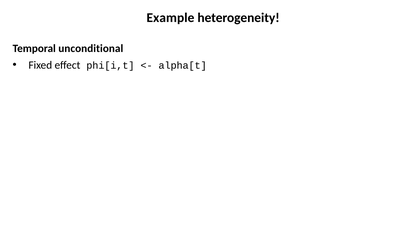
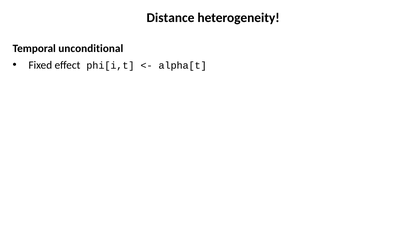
Example: Example -> Distance (170, 18)
